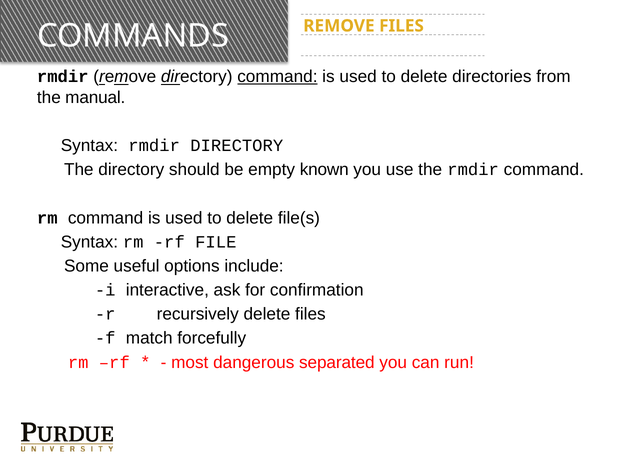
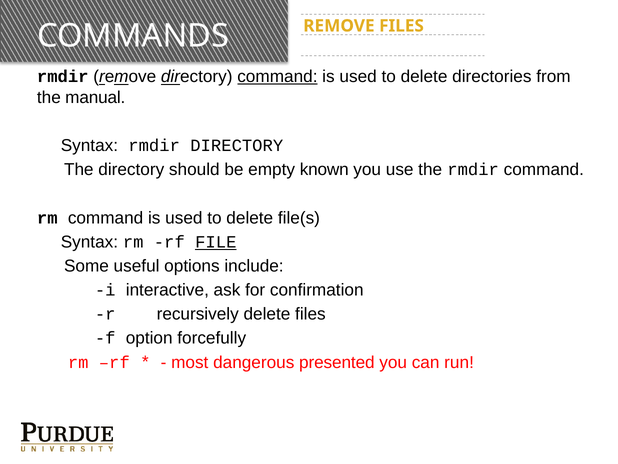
FILE underline: none -> present (216, 242)
match: match -> option (149, 338)
separated: separated -> presented (337, 362)
